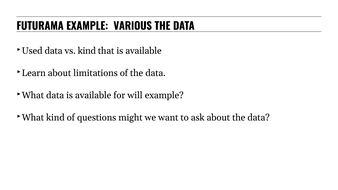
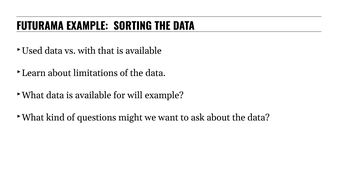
VARIOUS: VARIOUS -> SORTING (133, 26)
vs kind: kind -> with (87, 51)
